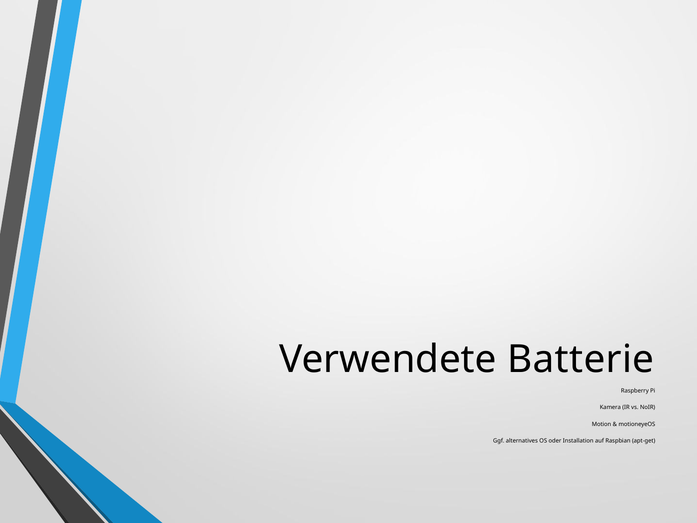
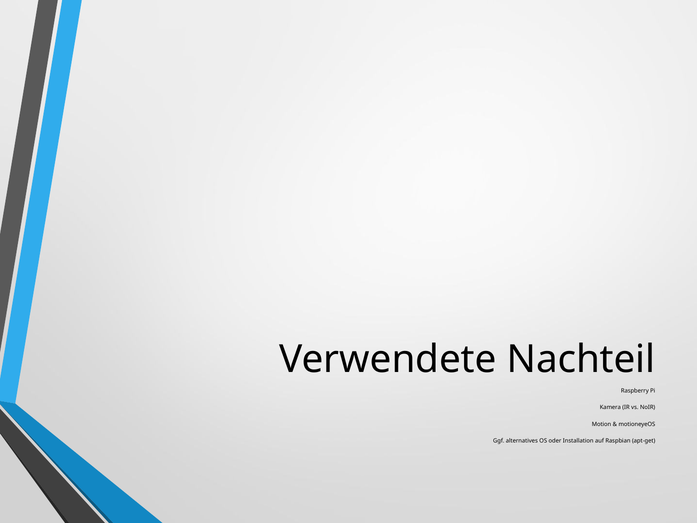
Batterie: Batterie -> Nachteil (581, 359)
